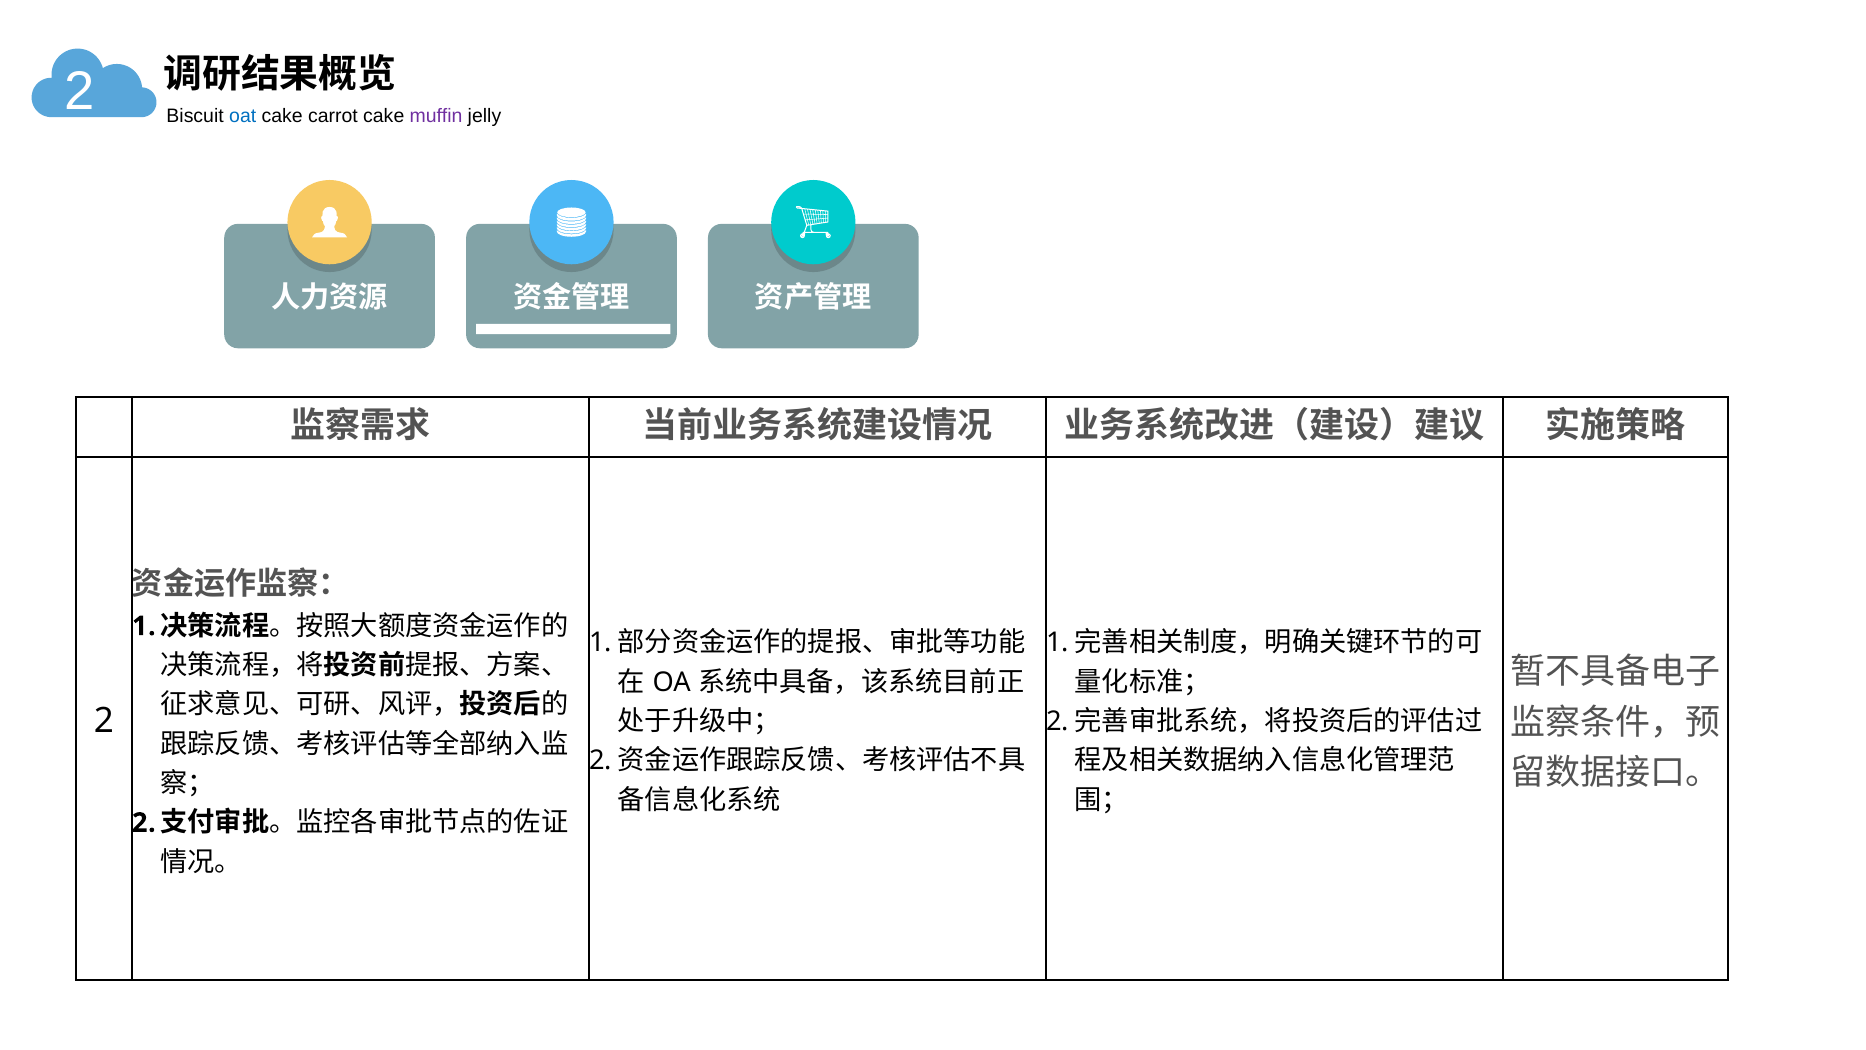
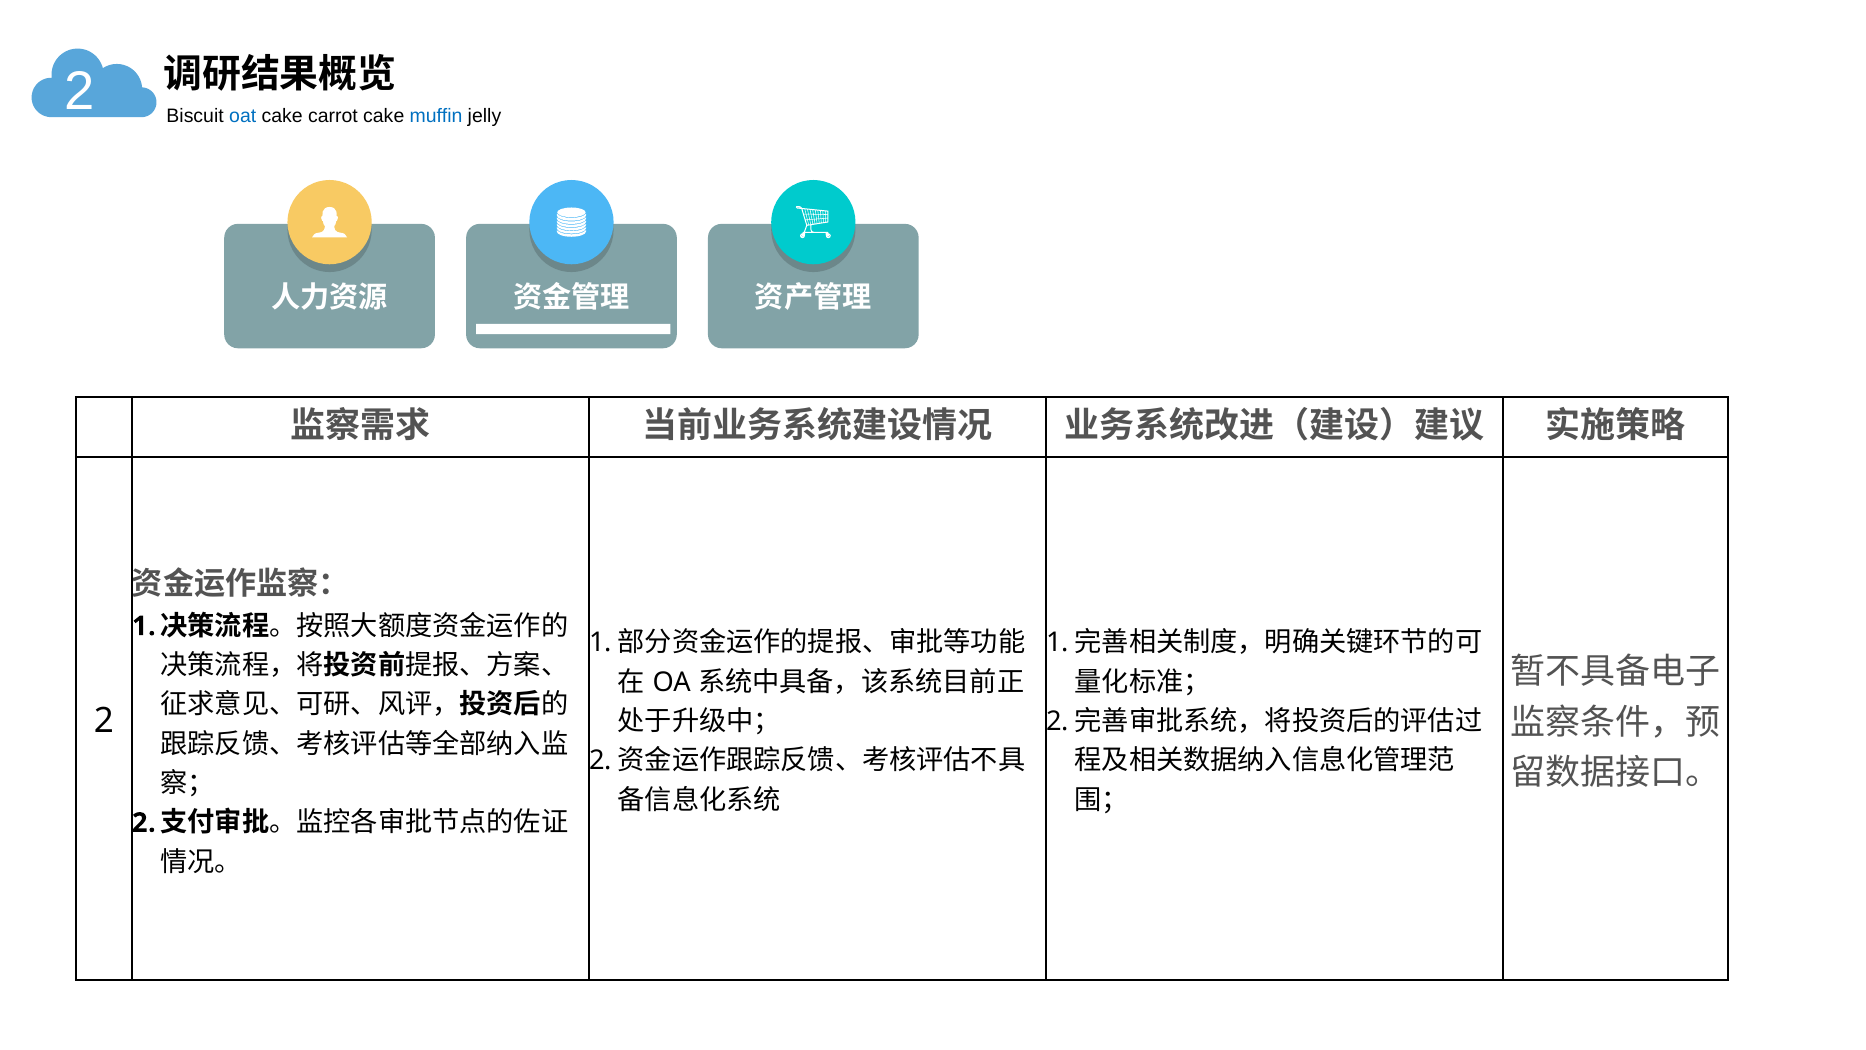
muffin colour: purple -> blue (436, 116)
